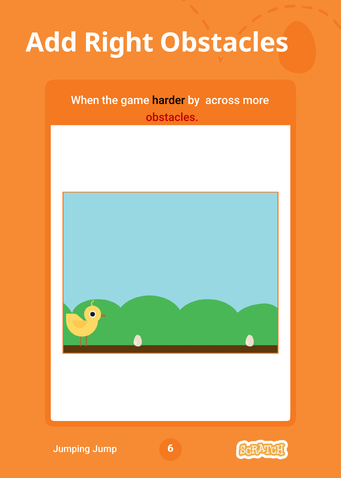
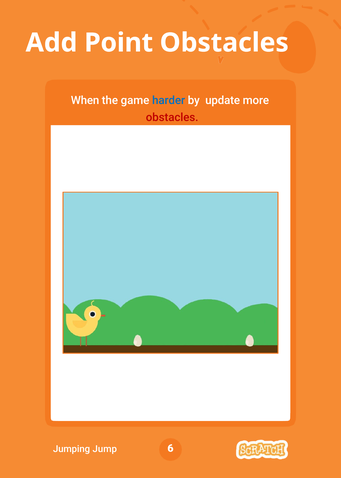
Right: Right -> Point (119, 43)
harder colour: black -> blue (169, 100)
across: across -> update (223, 100)
